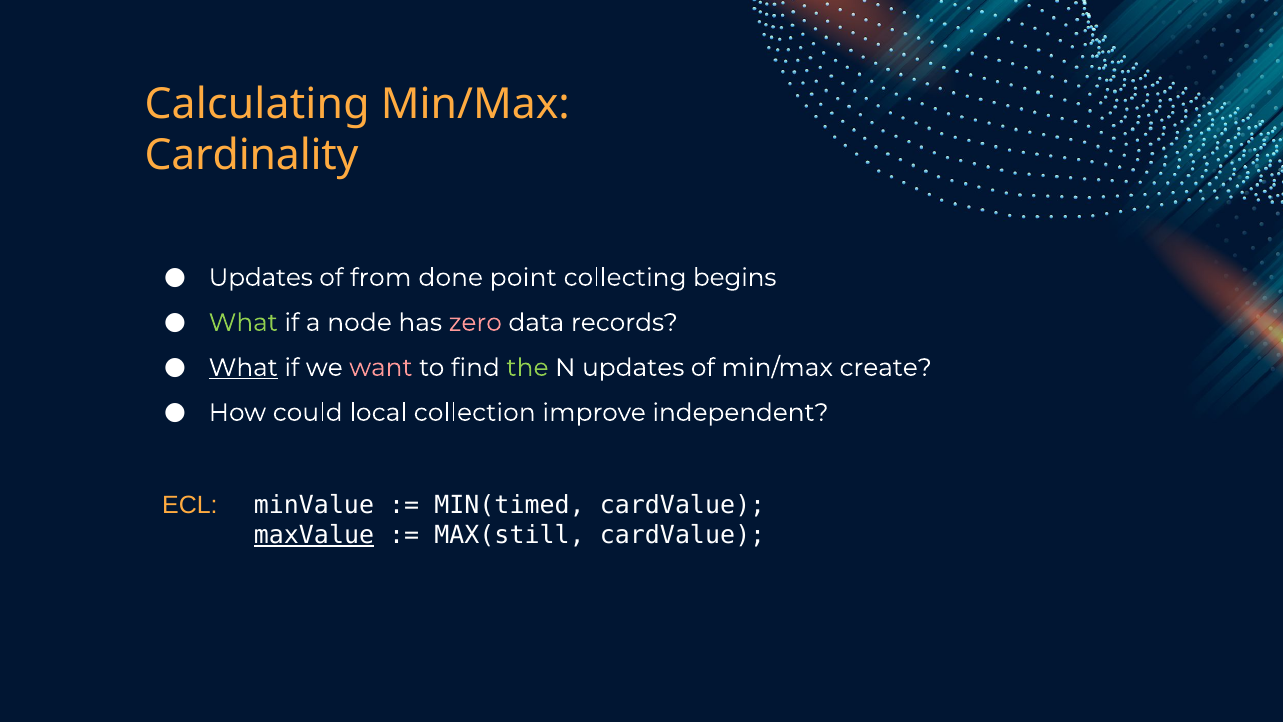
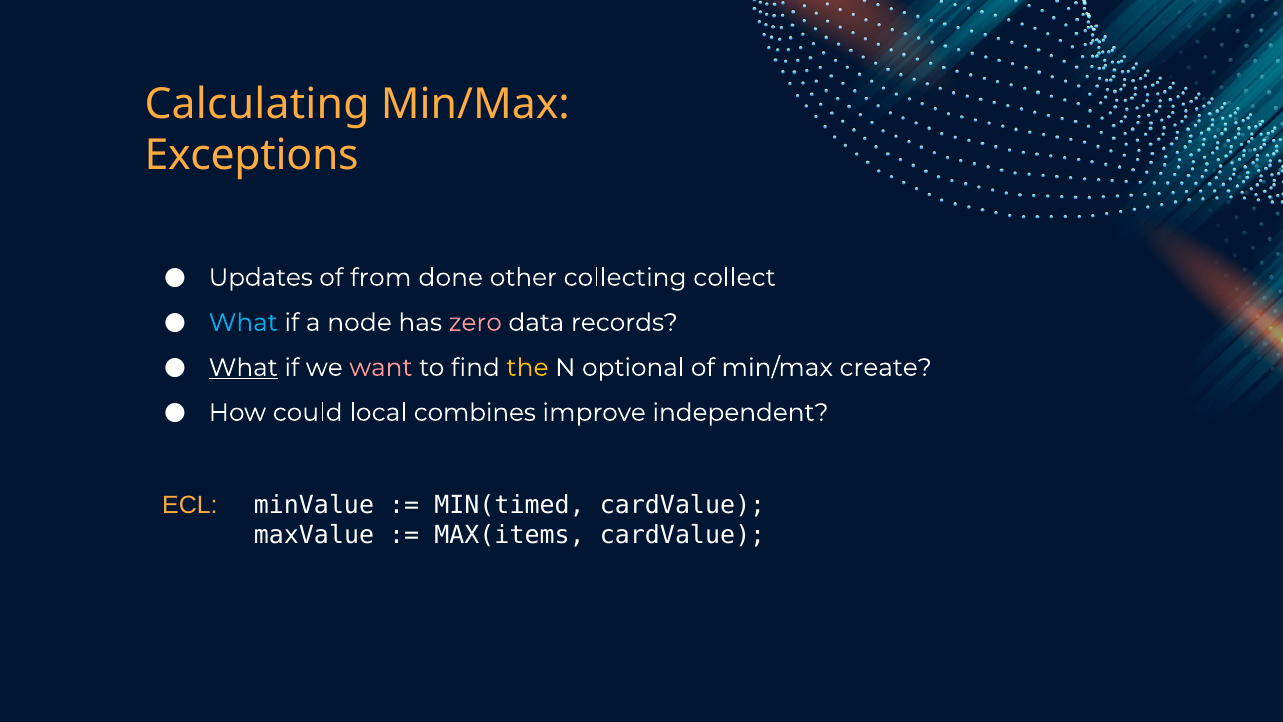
Cardinality: Cardinality -> Exceptions (252, 155)
point: point -> other (523, 277)
begins: begins -> collect (735, 277)
What colour: light green -> light blue (243, 322)
the colour: light green -> yellow (528, 367)
N updates: updates -> optional (633, 367)
collection: collection -> combines (475, 412)
maxValue underline: present -> none (314, 535)
MAX(still: MAX(still -> MAX(items (510, 535)
